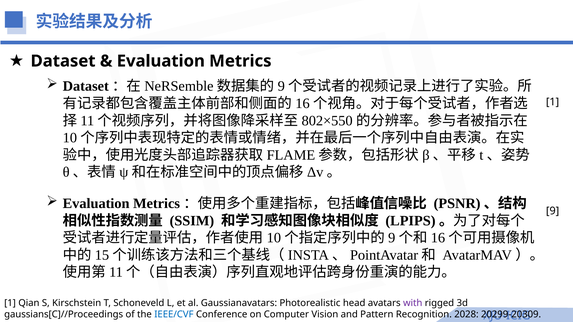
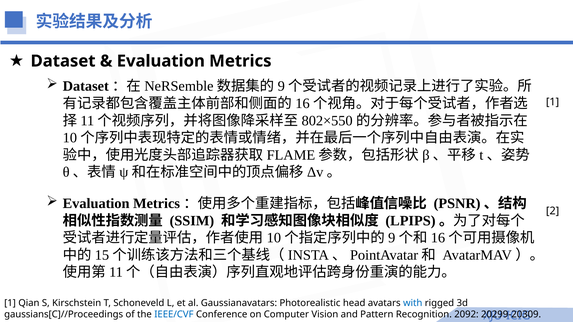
9: 9 -> 2 (553, 211)
with colour: purple -> blue (413, 303)
2028: 2028 -> 2092 (466, 315)
